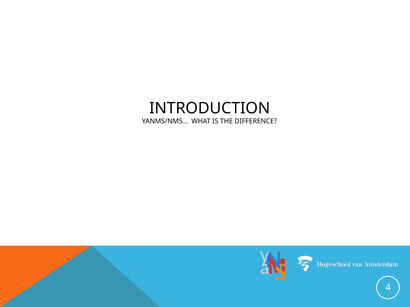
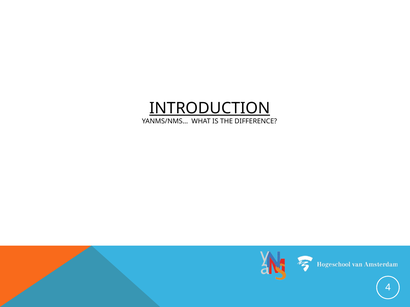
INTRODUCTION underline: none -> present (210, 108)
